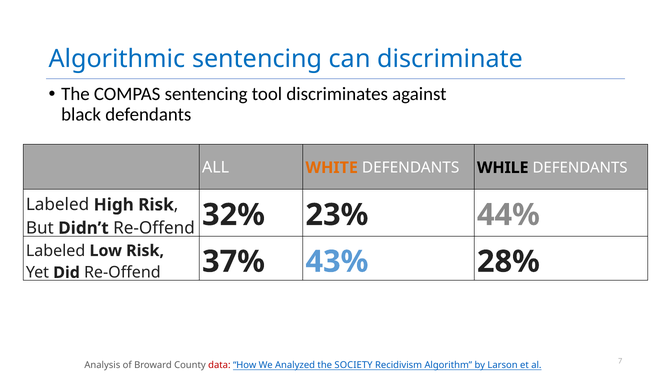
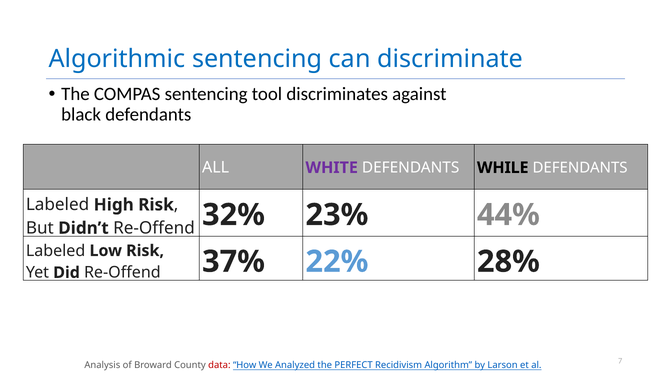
WHITE colour: orange -> purple (332, 167)
43%: 43% -> 22% (337, 261)
SOCIETY: SOCIETY -> PERFECT (354, 365)
